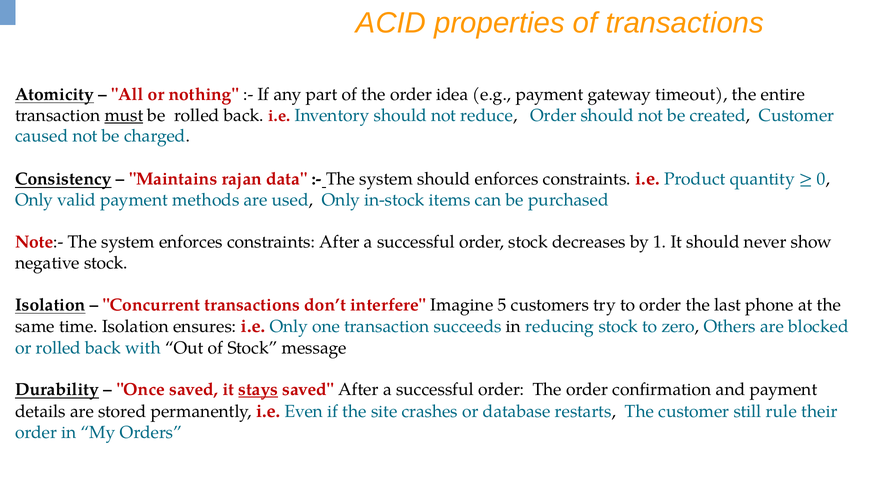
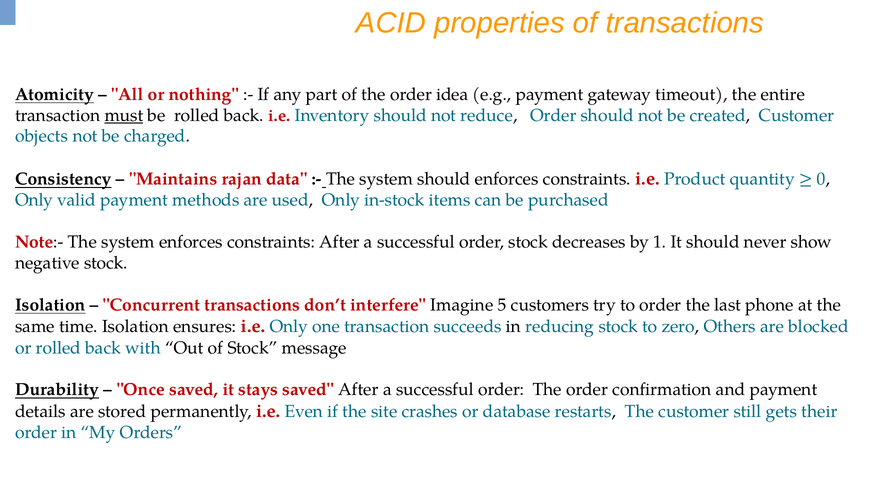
caused: caused -> objects (42, 136)
stays underline: present -> none (258, 389)
rule: rule -> gets (781, 411)
